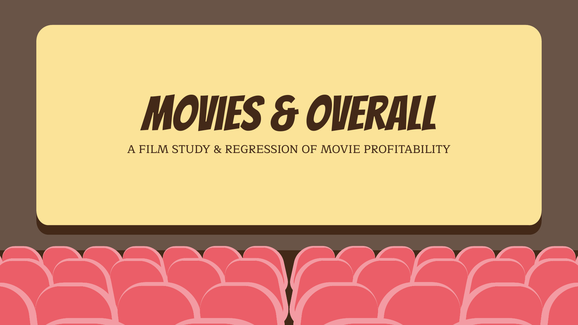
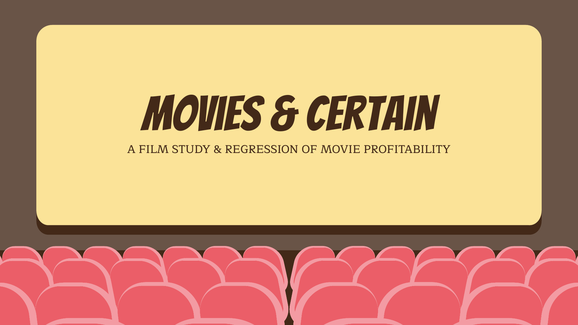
overall: overall -> certain (370, 115)
